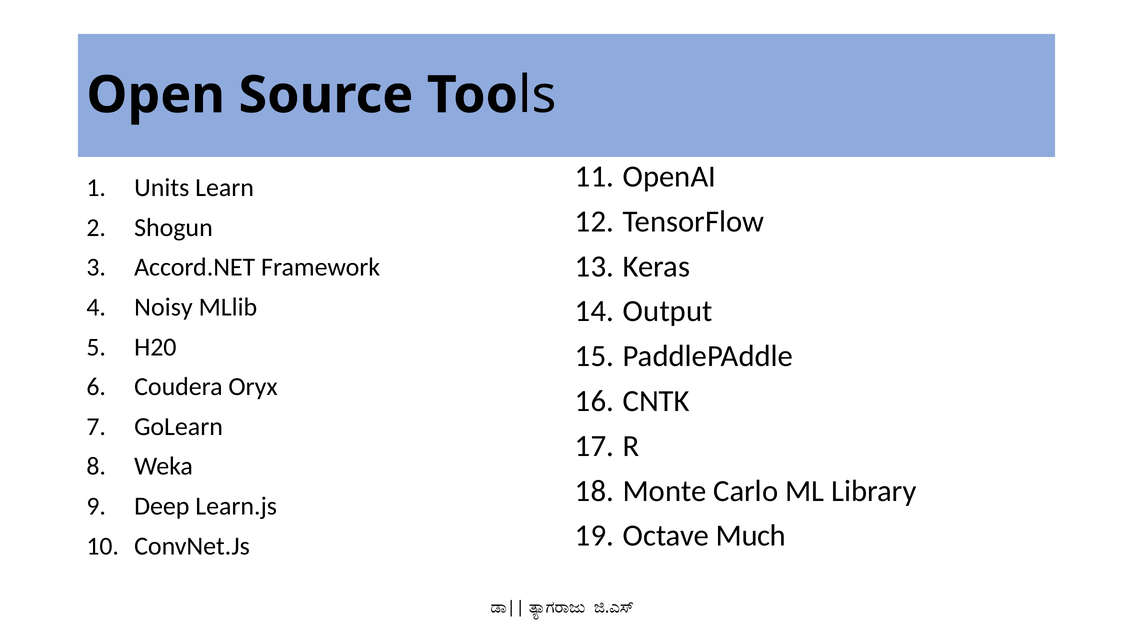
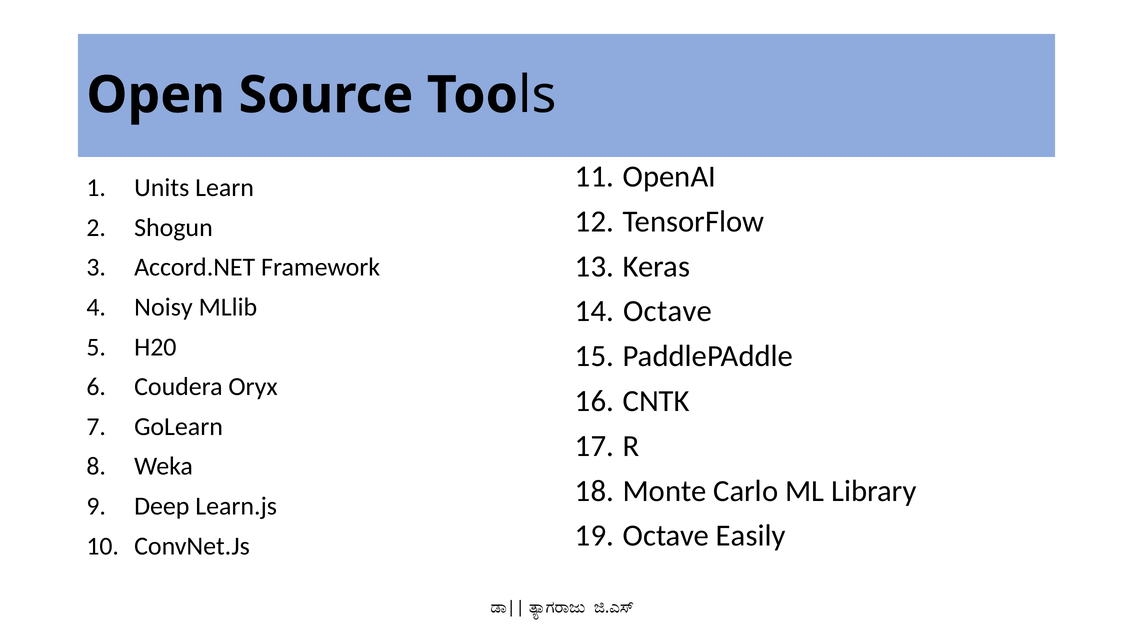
Output: Output -> Octave (668, 311)
Much: Much -> Easily (751, 536)
